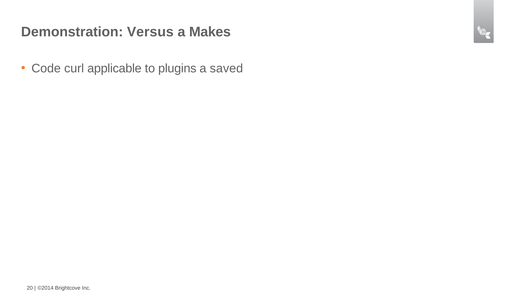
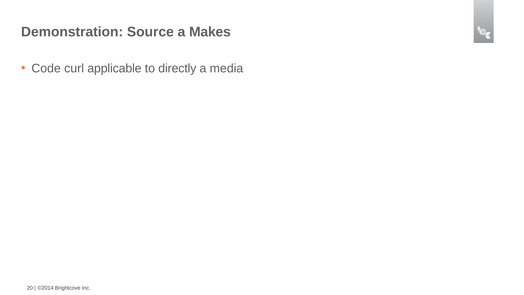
Versus: Versus -> Source (150, 32)
plugins: plugins -> directly (177, 68)
saved: saved -> media (226, 68)
